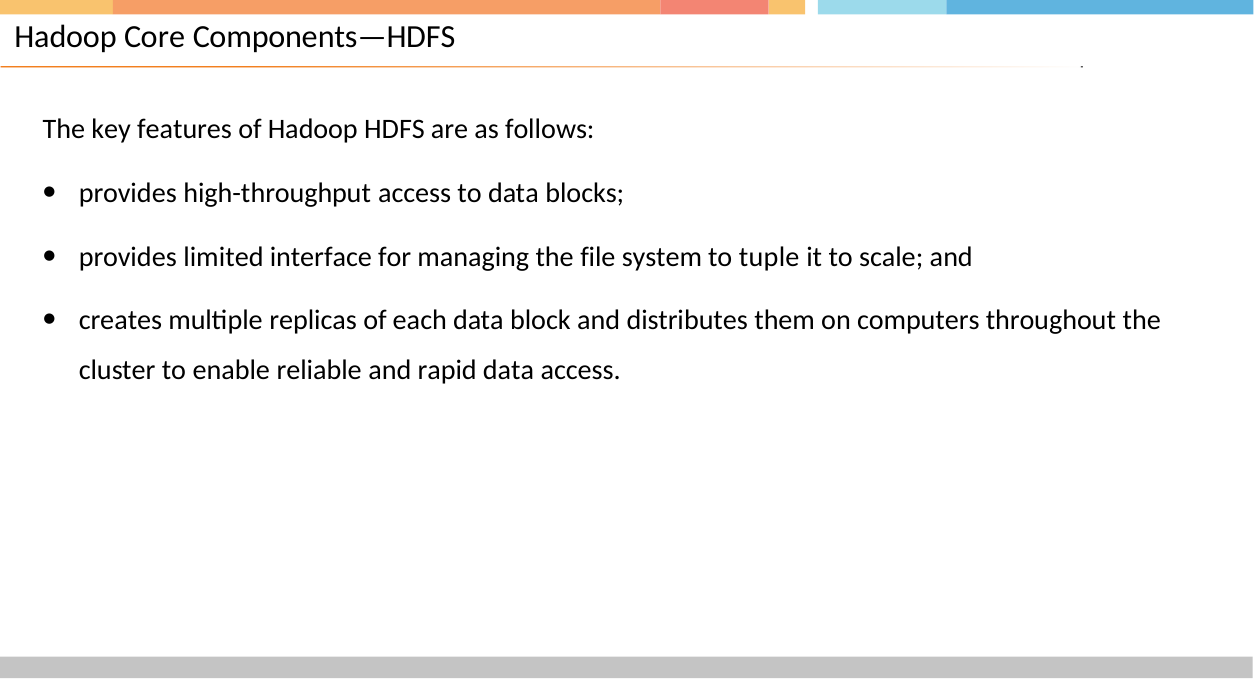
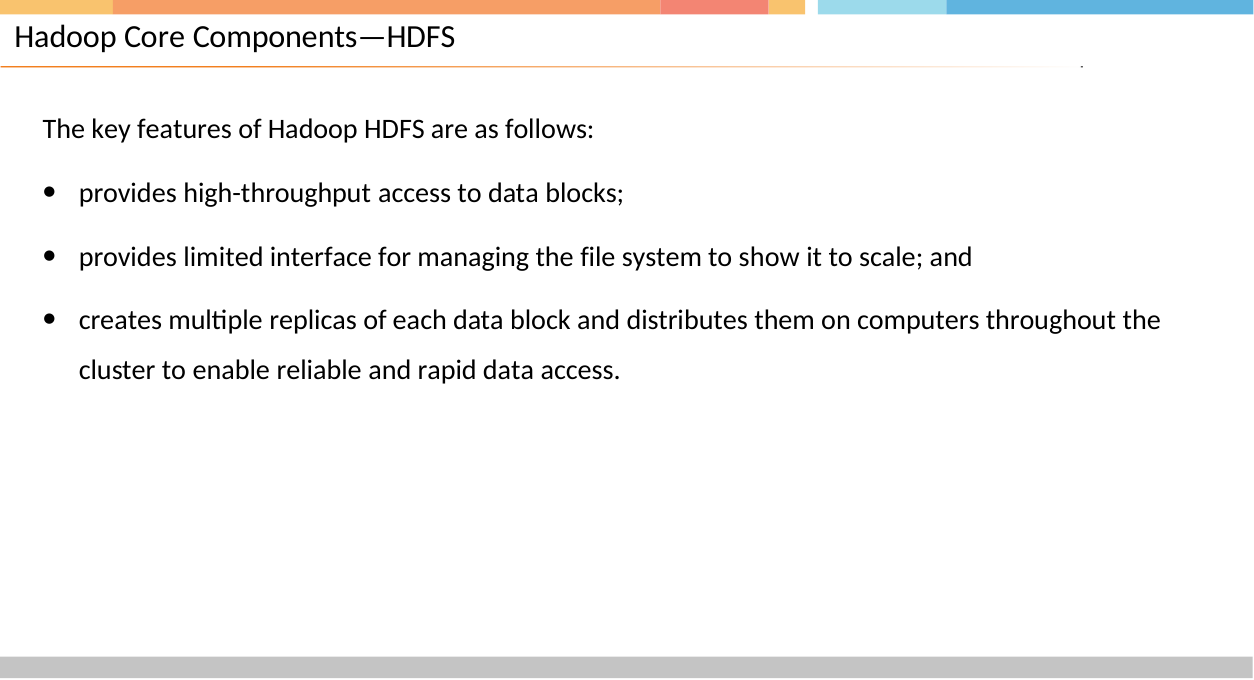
tuple: tuple -> show (769, 257)
